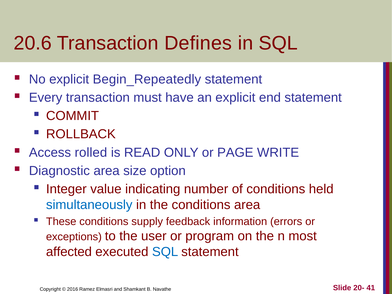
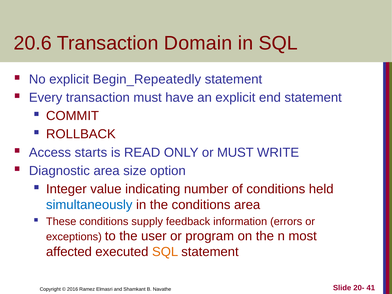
Defines: Defines -> Domain (198, 43)
rolled: rolled -> starts (91, 152)
or PAGE: PAGE -> MUST (235, 152)
SQL colour: blue -> orange (165, 252)
